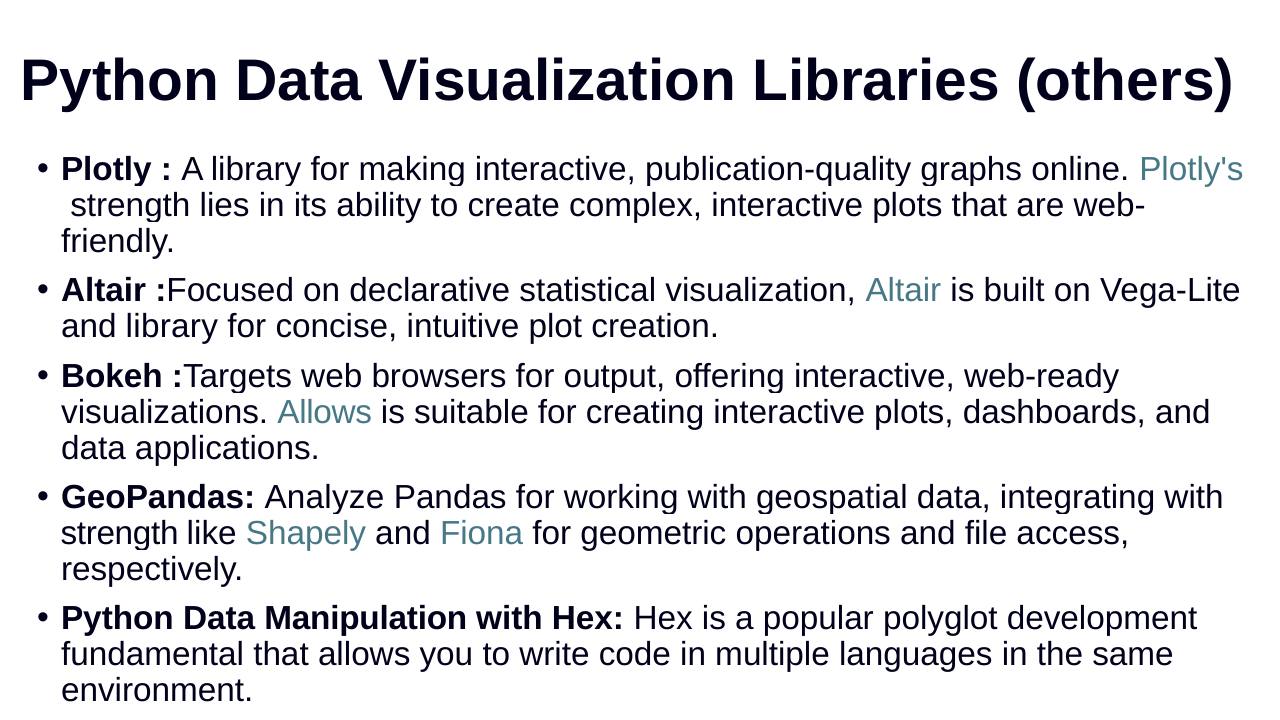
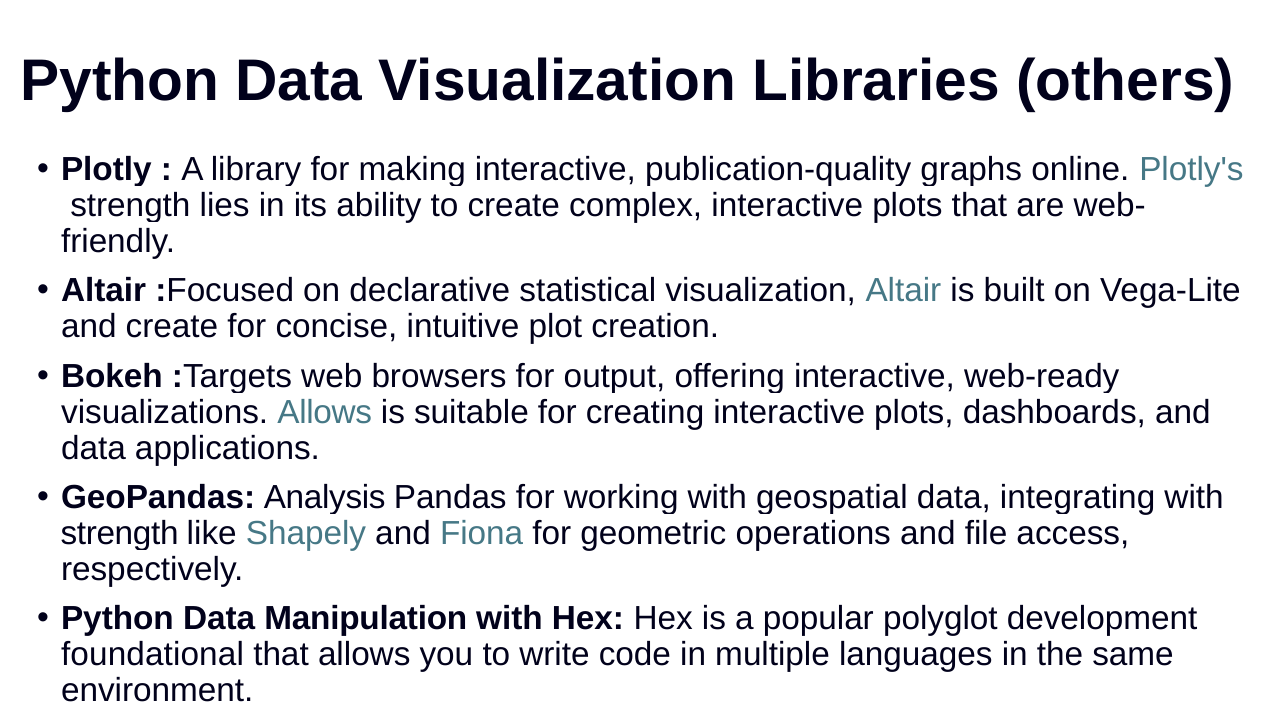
and library: library -> create (172, 327)
Analyze: Analyze -> Analysis (325, 497)
fundamental: fundamental -> foundational (153, 655)
